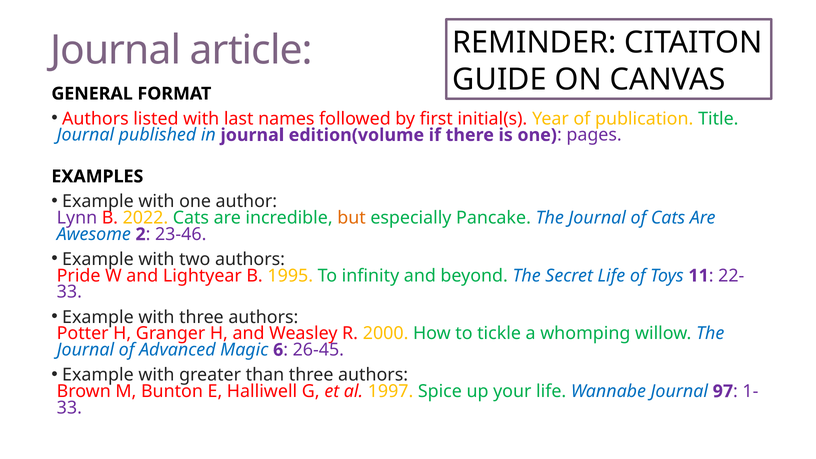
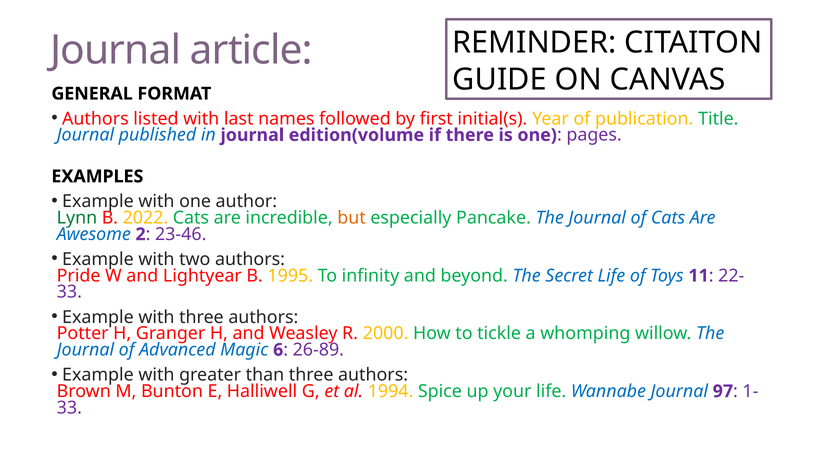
Lynn colour: purple -> green (77, 218)
26-45: 26-45 -> 26-89 (318, 350)
1997: 1997 -> 1994 (391, 391)
